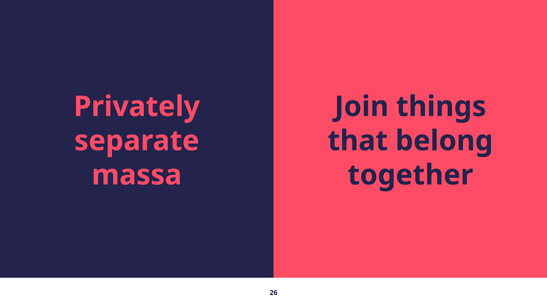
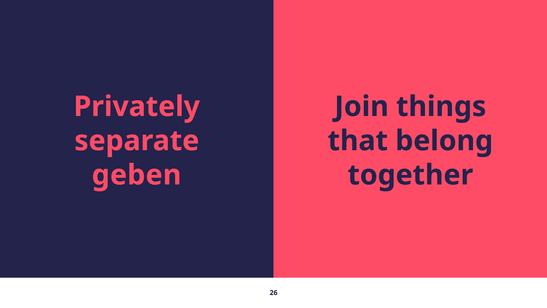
massa: massa -> geben (137, 175)
